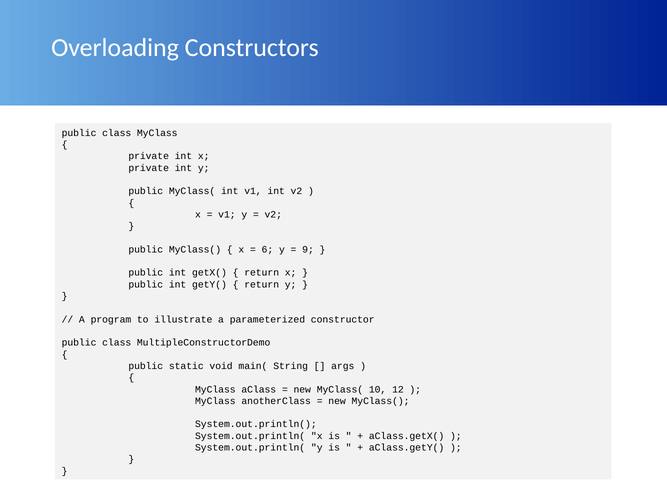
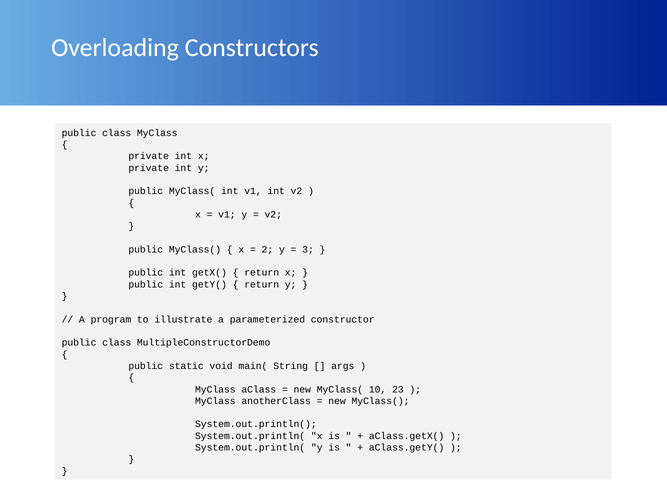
6: 6 -> 2 (267, 250)
9: 9 -> 3 (308, 250)
12: 12 -> 23 (398, 390)
